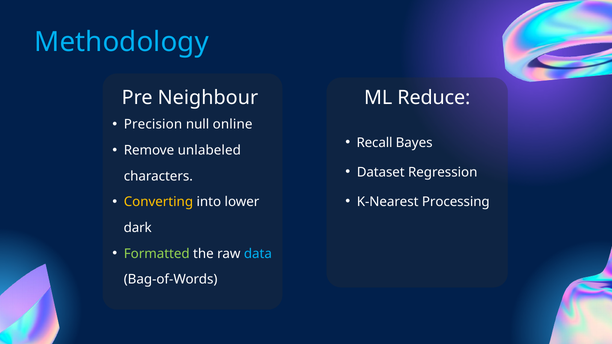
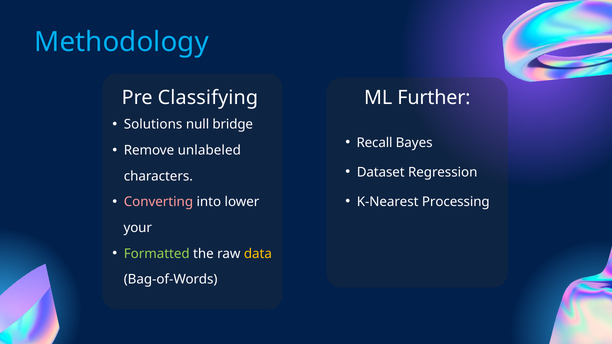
Neighbour: Neighbour -> Classifying (208, 98)
Reduce: Reduce -> Further (434, 98)
Precision: Precision -> Solutions (153, 125)
online: online -> bridge (233, 125)
Converting colour: yellow -> pink (158, 202)
dark: dark -> your (138, 228)
data colour: light blue -> yellow (258, 254)
